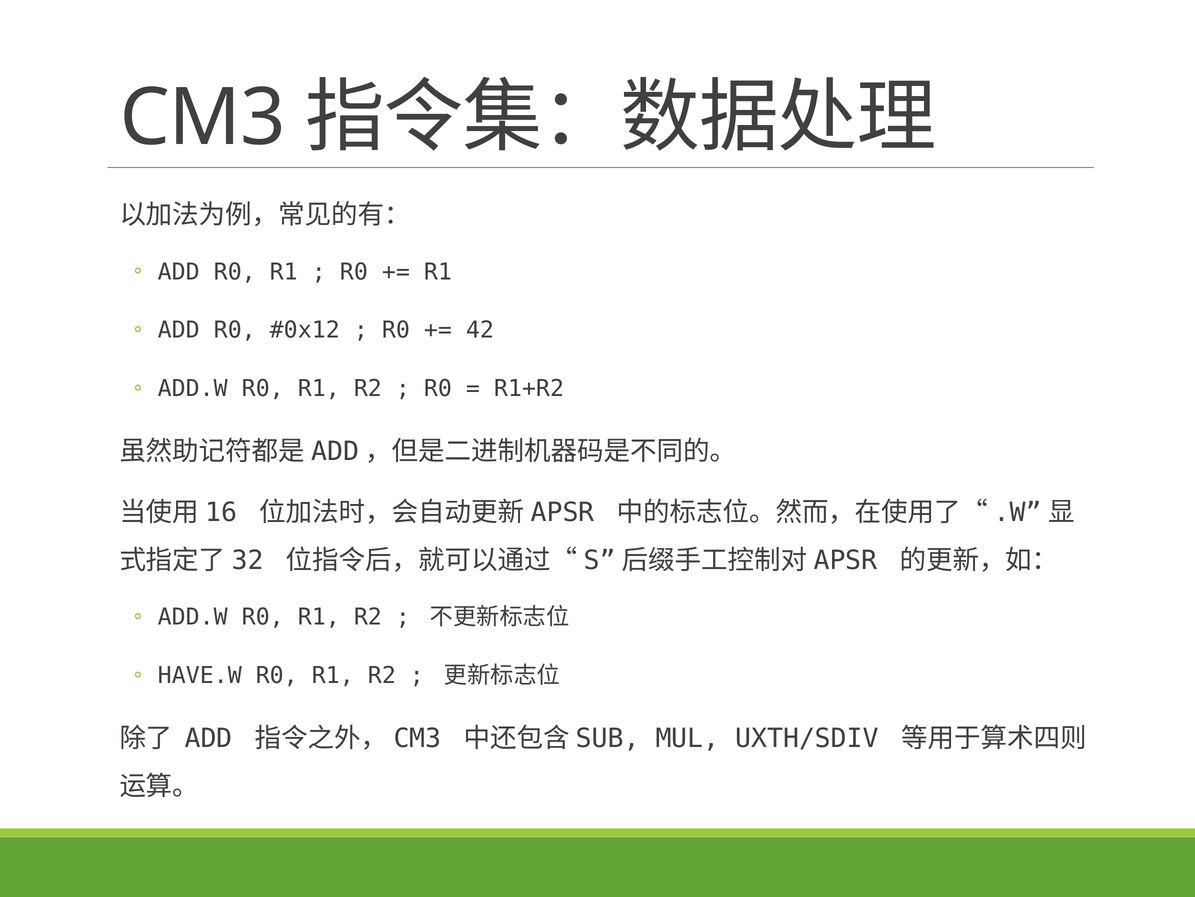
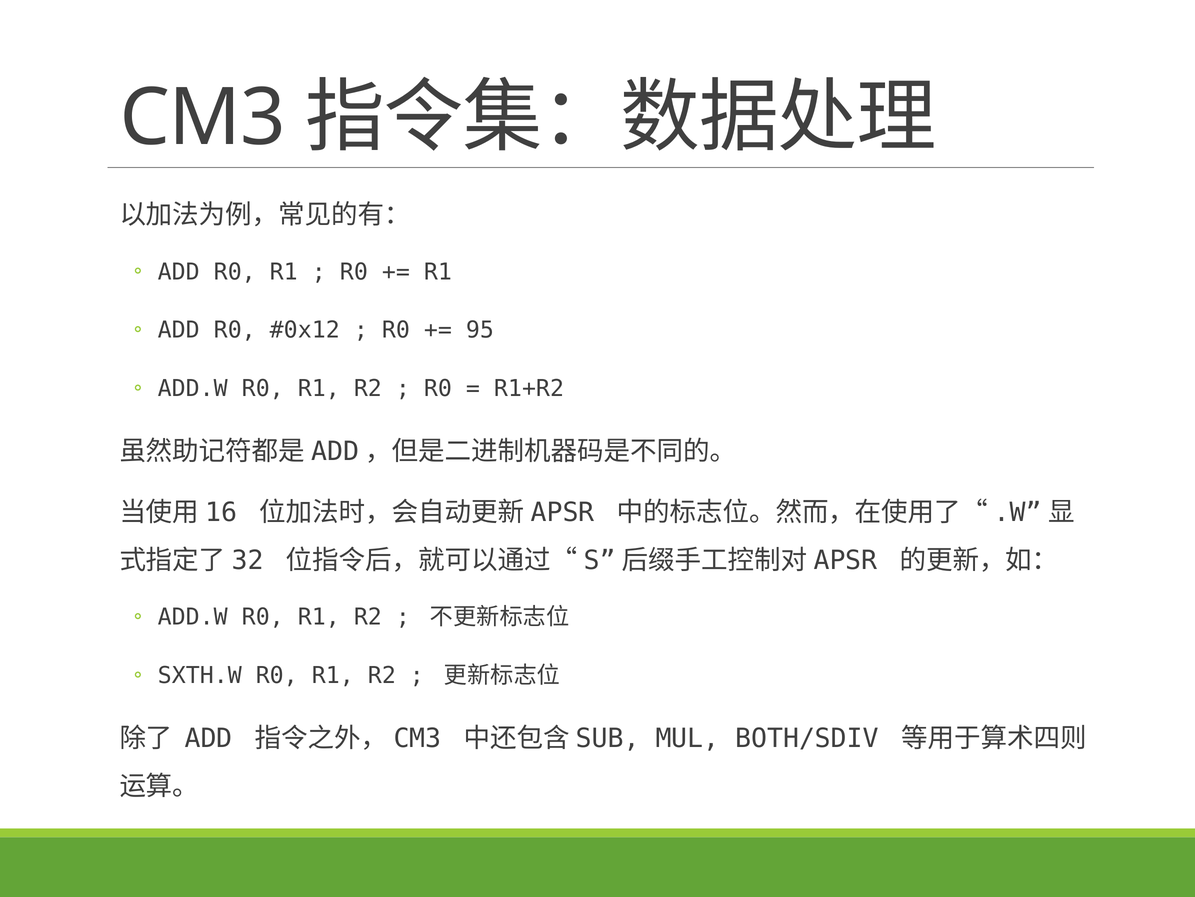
42: 42 -> 95 (480, 330)
HAVE.W: HAVE.W -> SXTH.W (200, 675)
UXTH/SDIV: UXTH/SDIV -> BOTH/SDIV (807, 738)
